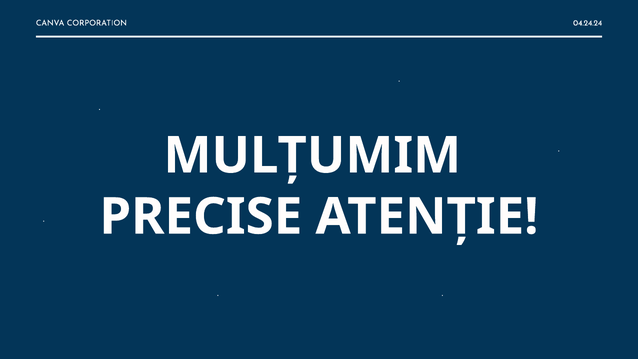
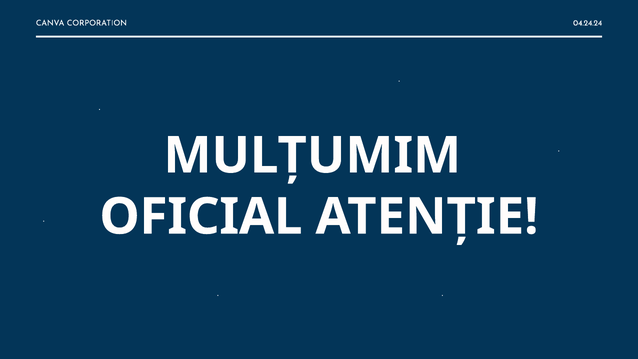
PRECISE: PRECISE -> OFICIAL (201, 217)
